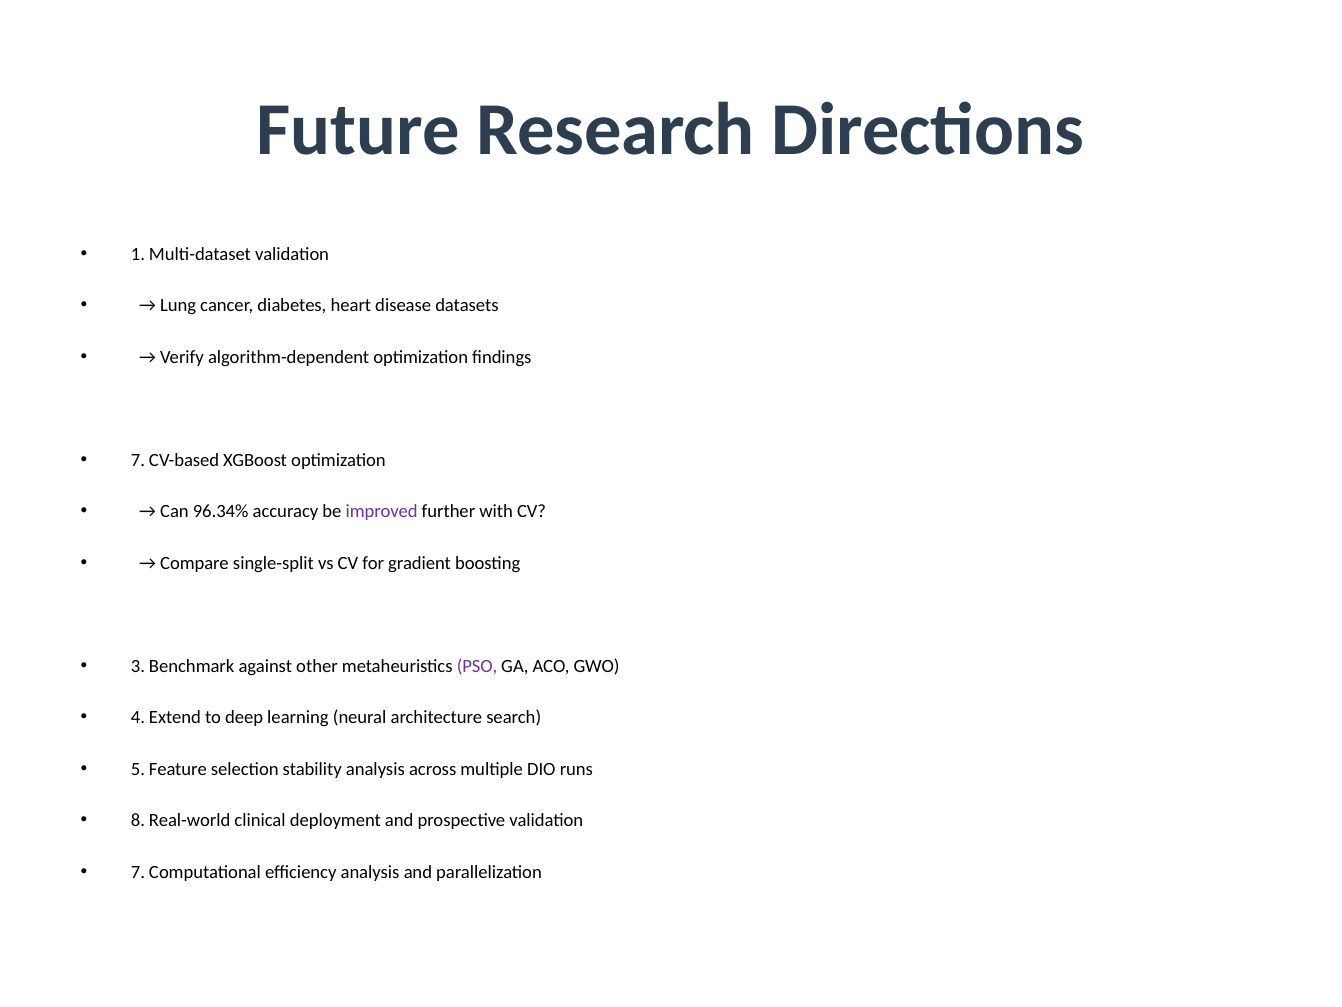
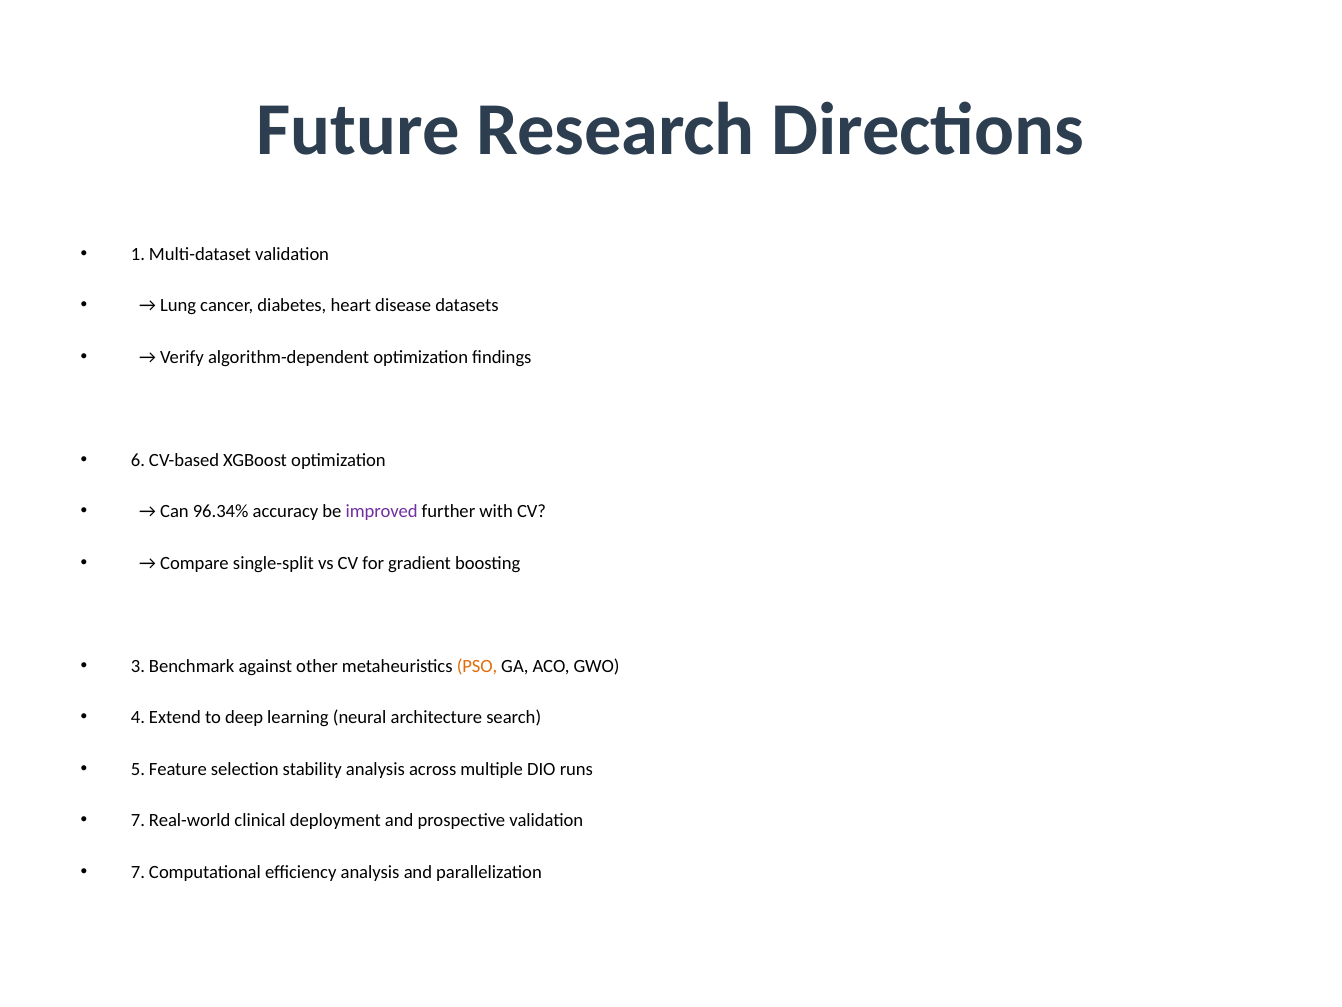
7: 7 -> 6 (138, 460)
PSO colour: purple -> orange (477, 666)
8: 8 -> 7 (138, 820)
